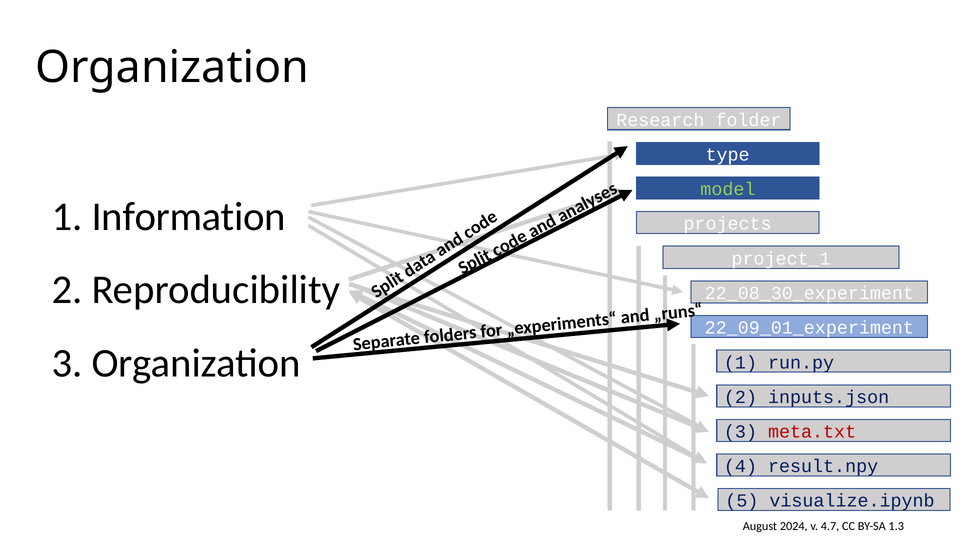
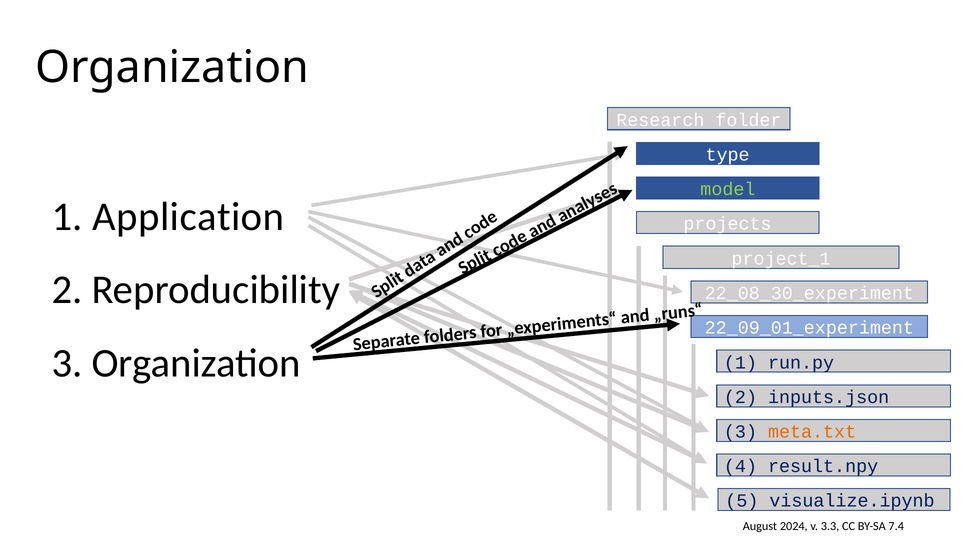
Information: Information -> Application (188, 216)
meta.txt colour: red -> orange (812, 432)
4.7: 4.7 -> 3.3 (830, 526)
1.3: 1.3 -> 7.4 (896, 526)
